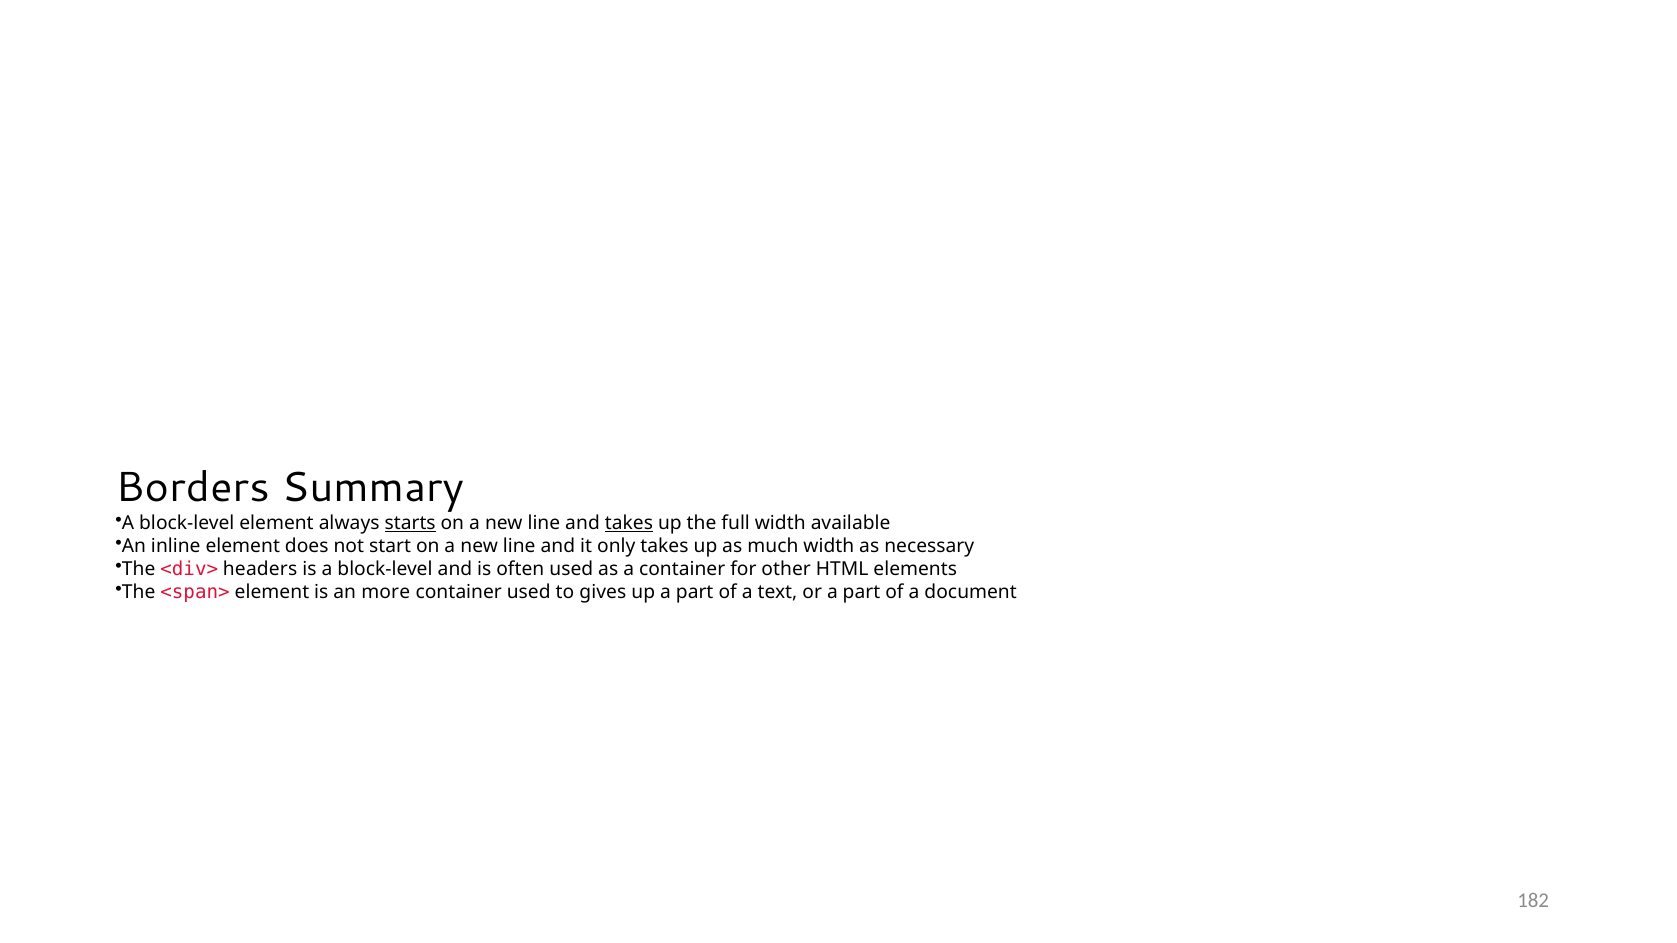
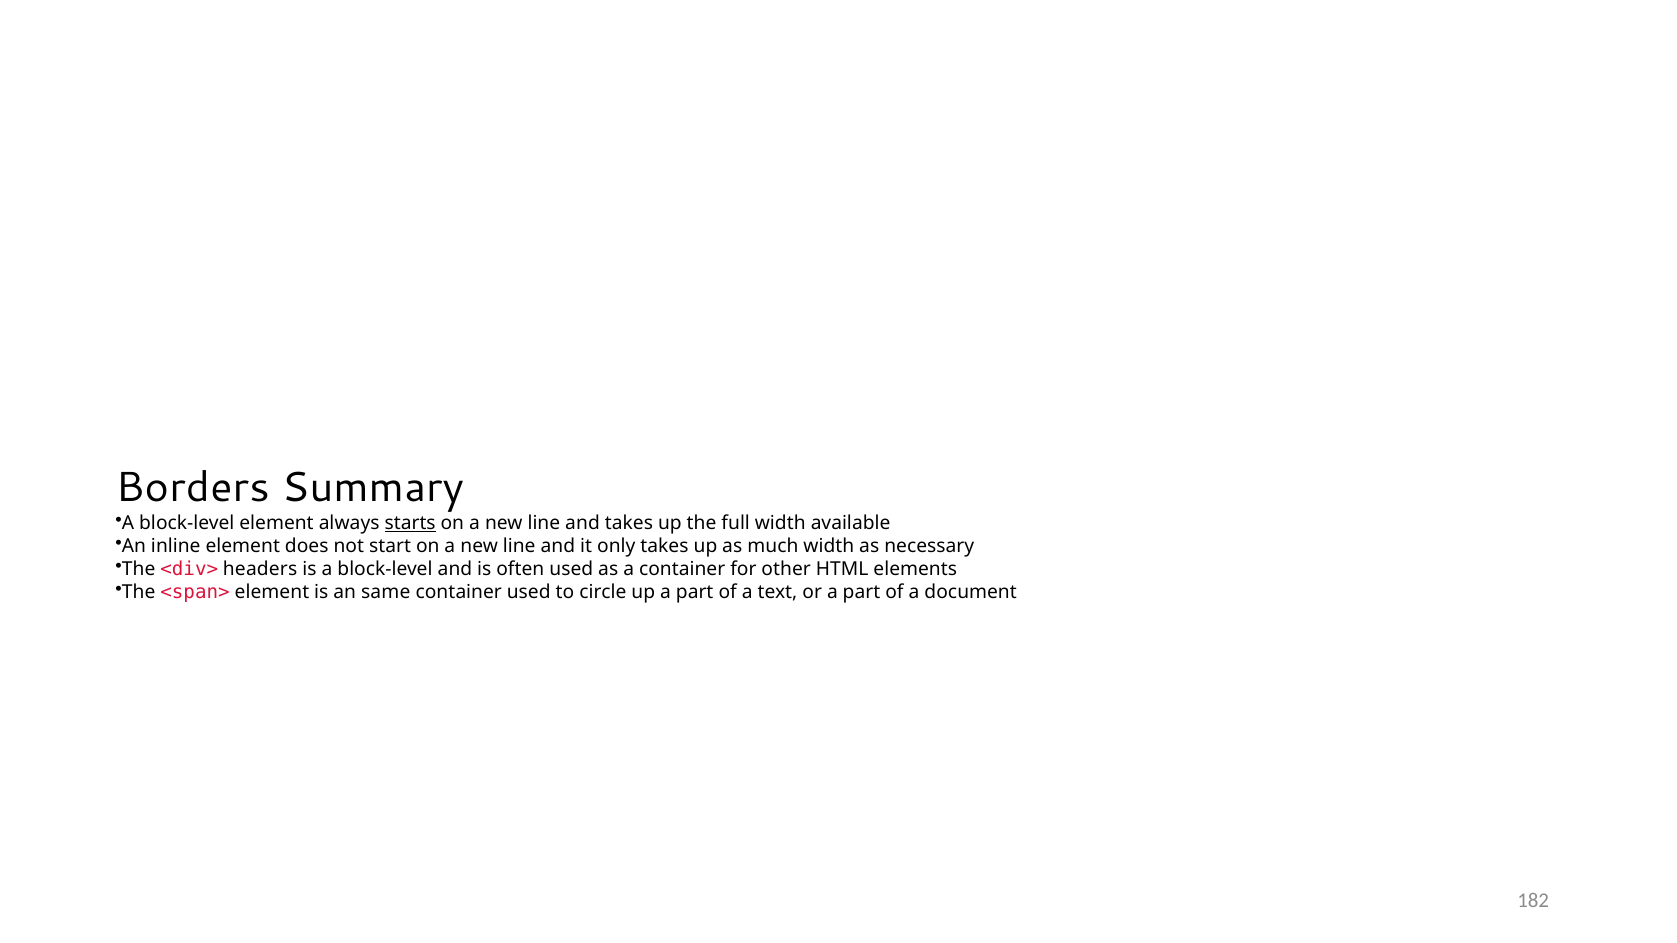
takes underline: present -> none (629, 523)
more: more -> same (386, 593)
gives: gives -> circle (603, 593)
